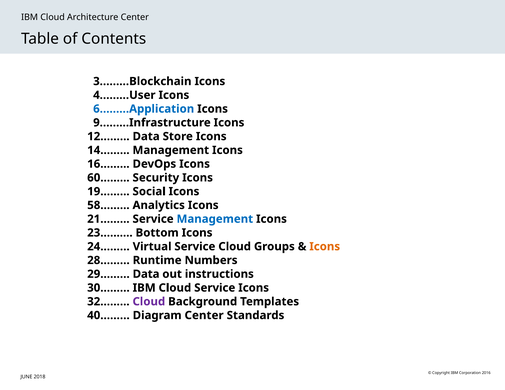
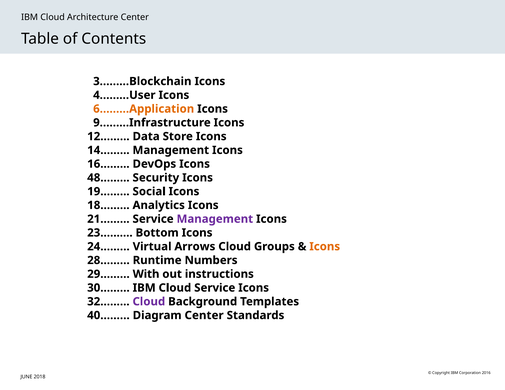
6………Application colour: blue -> orange (144, 109)
60……: 60…… -> 48…… (108, 178)
58……: 58…… -> 18…… (108, 205)
Management colour: blue -> purple (215, 219)
Virtual Service: Service -> Arrows (195, 247)
29……… Data: Data -> With (146, 274)
